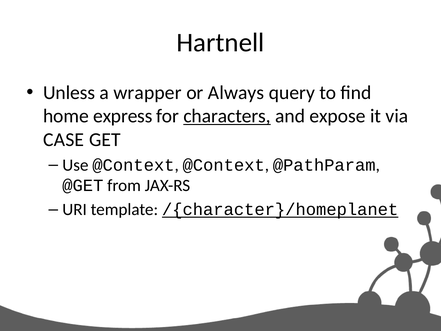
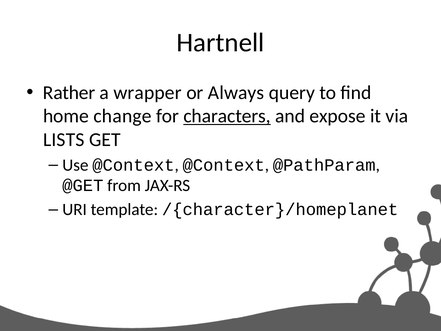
Unless: Unless -> Rather (69, 93)
express: express -> change (123, 116)
CASE: CASE -> LISTS (64, 140)
/{character}/homeplanet underline: present -> none (280, 210)
